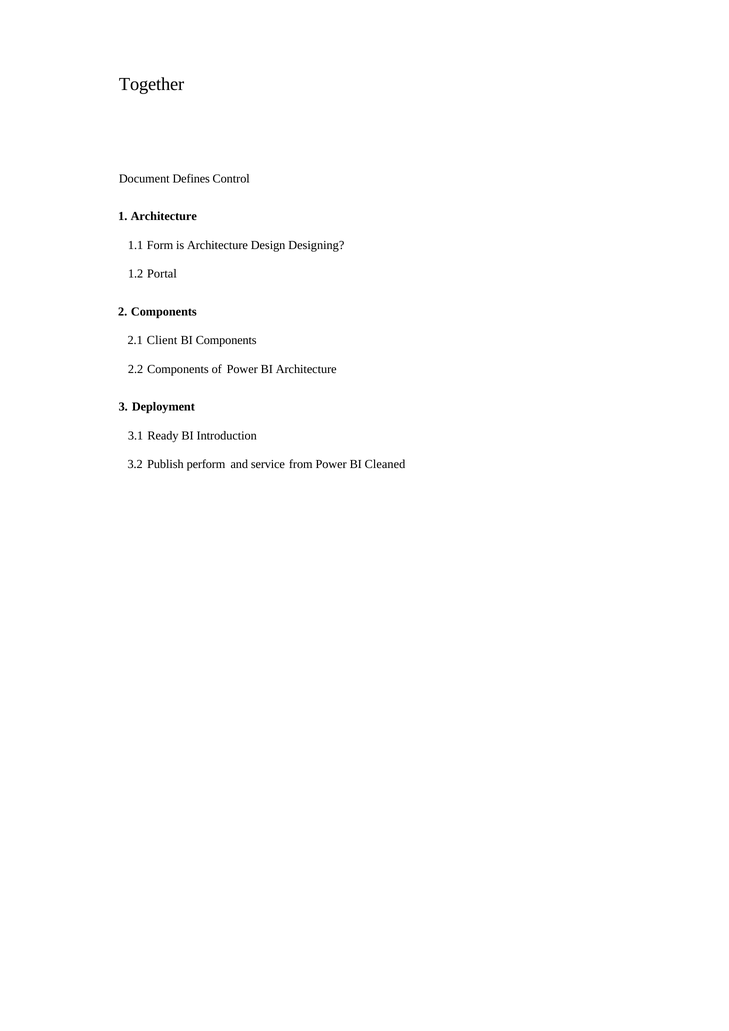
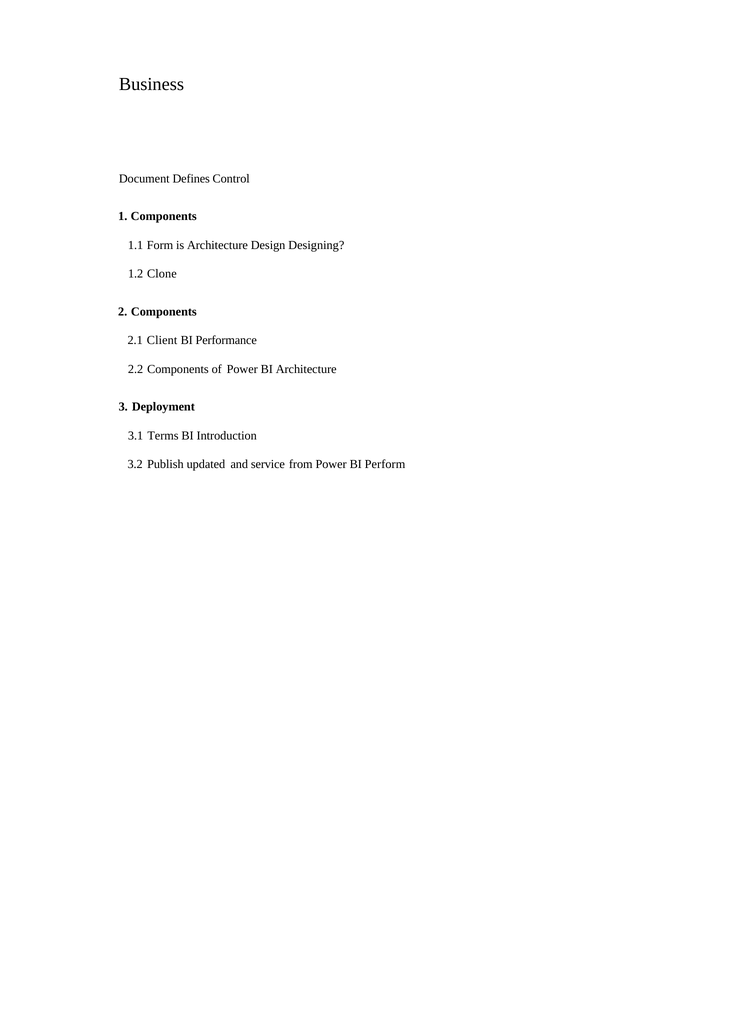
Together: Together -> Business (151, 84)
1 Architecture: Architecture -> Components (164, 216)
Portal: Portal -> Clone (162, 274)
BI Components: Components -> Performance (226, 340)
Ready: Ready -> Terms (163, 436)
perform: perform -> updated (206, 464)
Cleaned: Cleaned -> Perform (385, 464)
